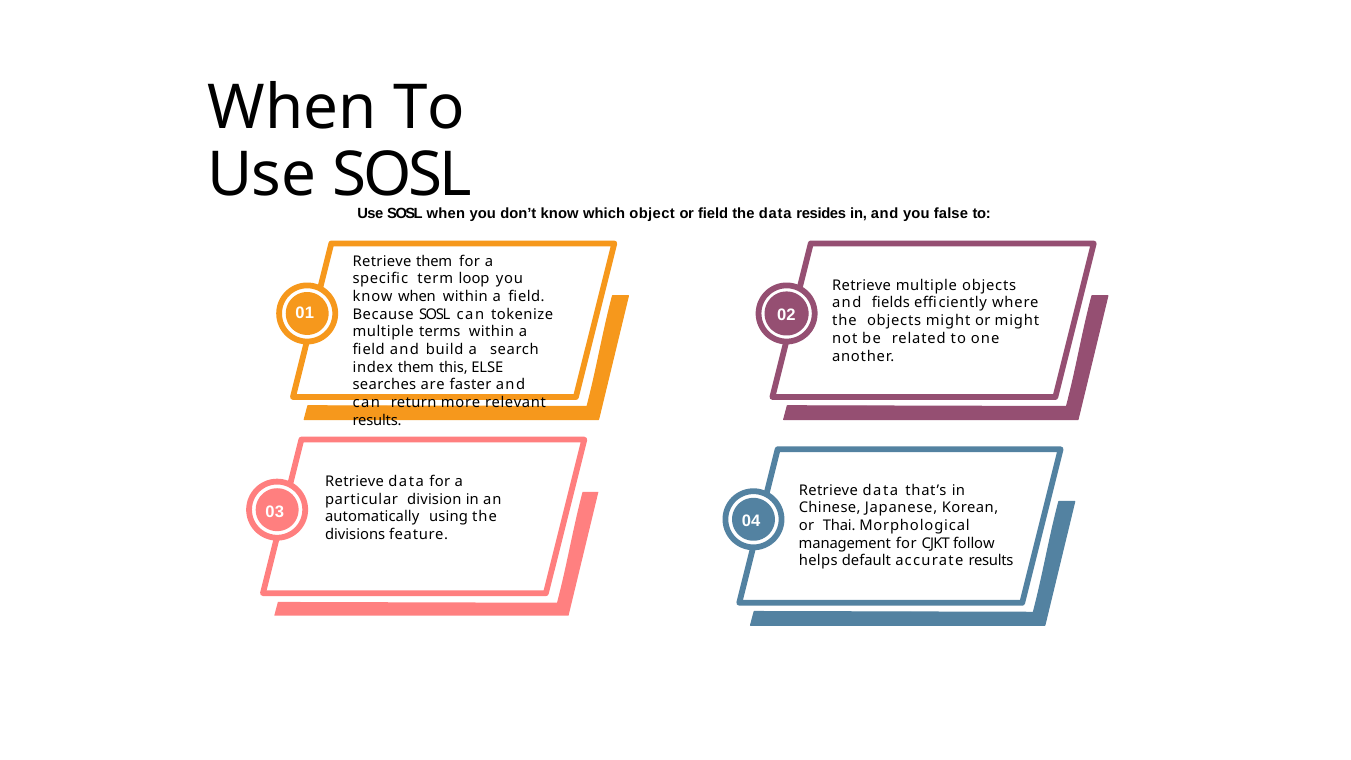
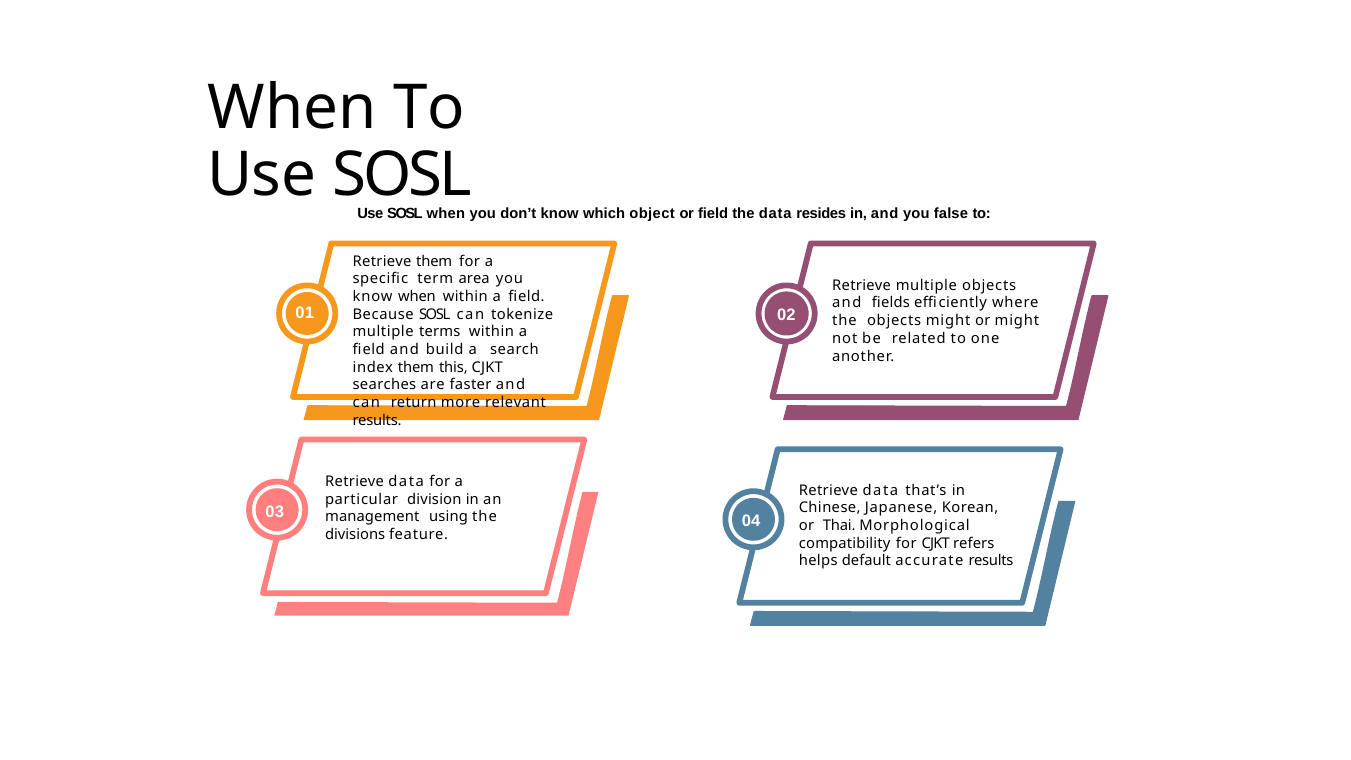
loop: loop -> area (474, 279)
this ELSE: ELSE -> CJKT (487, 367)
automatically: automatically -> management (372, 517)
management: management -> compatibility (845, 543)
follow: follow -> refers (974, 543)
